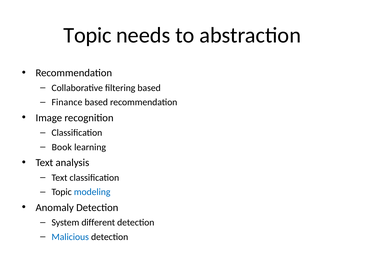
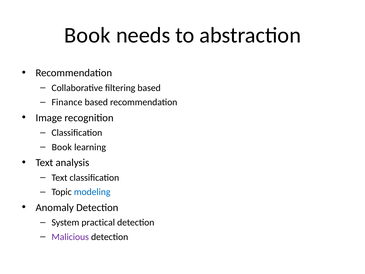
Topic: Topic -> Book (87, 35)
different: different -> practical (98, 222)
Malicious colour: blue -> purple (70, 237)
